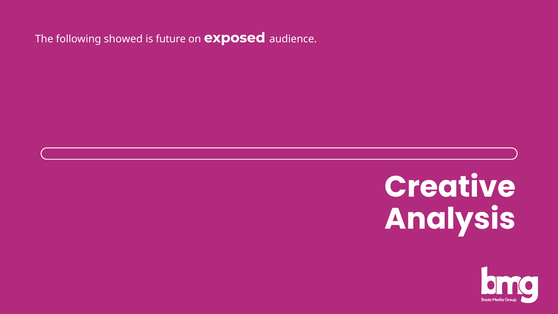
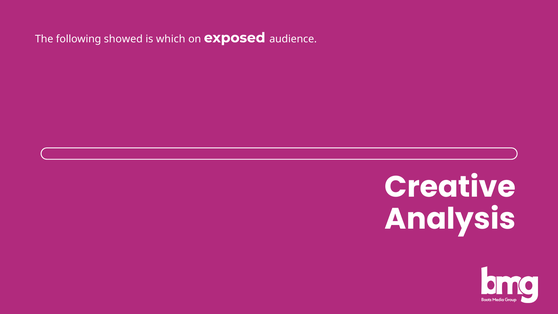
future: future -> which (171, 39)
